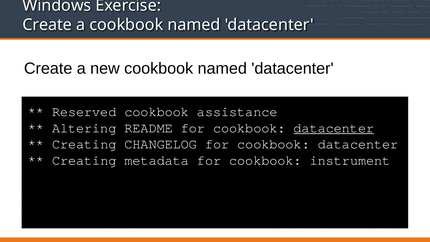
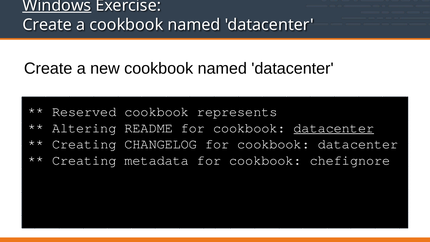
Windows underline: none -> present (57, 5)
assistance: assistance -> represents (237, 112)
instrument: instrument -> chefignore (350, 160)
